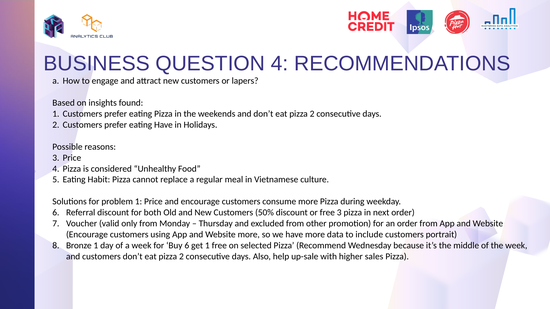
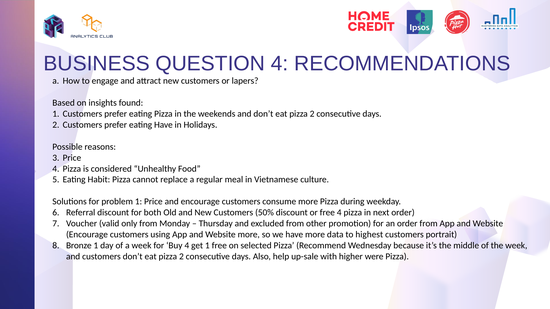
free 3: 3 -> 4 (339, 213)
include: include -> highest (369, 235)
Buy 6: 6 -> 4 (187, 246)
sales: sales -> were (374, 257)
